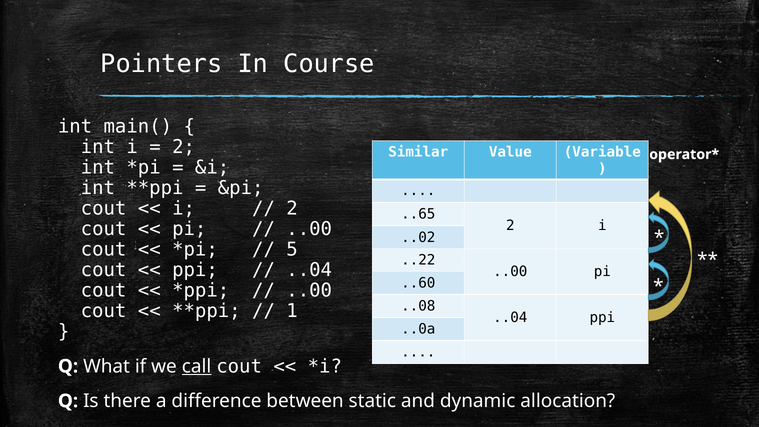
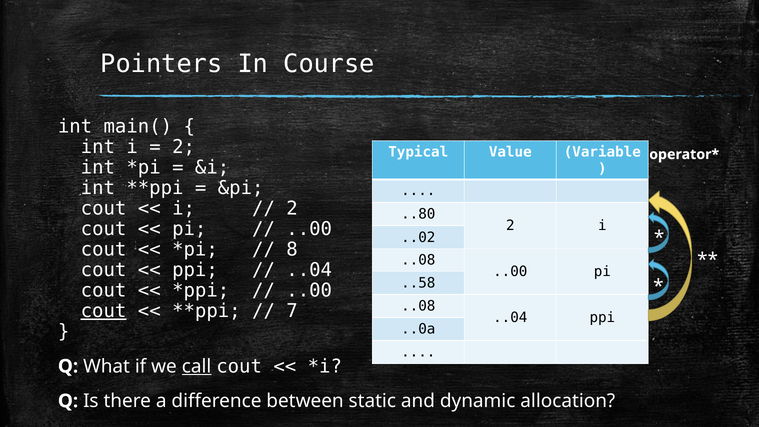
Similar: Similar -> Typical (418, 152)
..65: ..65 -> ..80 (418, 214)
5: 5 -> 8 (292, 250)
..22: ..22 -> ..08 (418, 260)
..60: ..60 -> ..58 (418, 283)
cout underline: none -> present (104, 311)
1: 1 -> 7 (292, 311)
